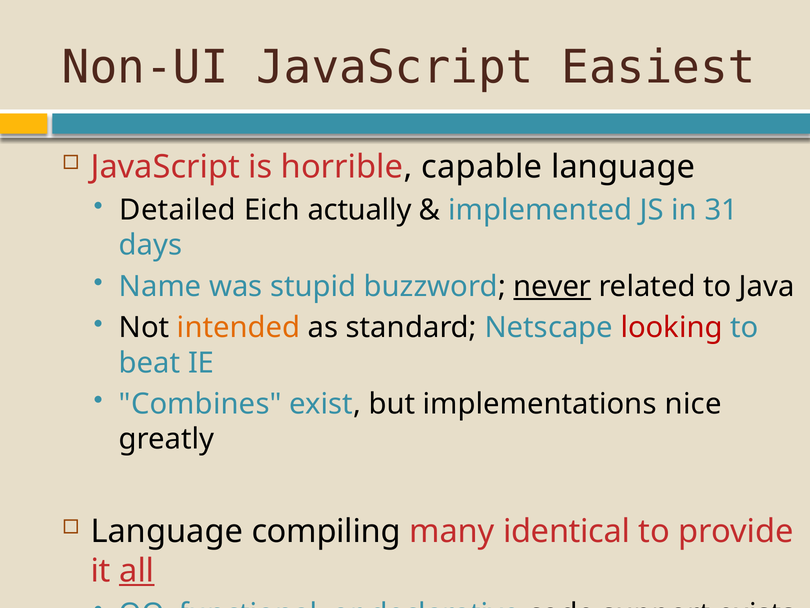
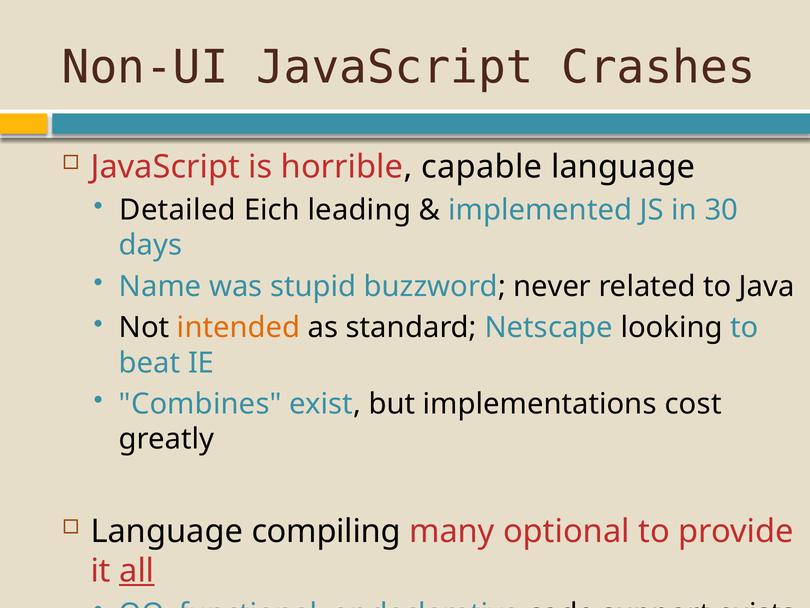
Easiest: Easiest -> Crashes (659, 67)
actually: actually -> leading (359, 210)
31: 31 -> 30 (721, 210)
never underline: present -> none (552, 286)
looking colour: red -> black (672, 327)
nice: nice -> cost (693, 404)
identical: identical -> optional (566, 531)
